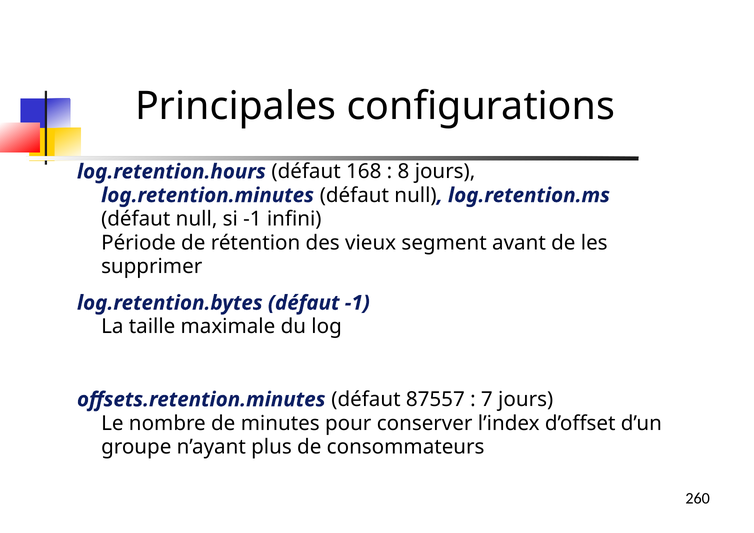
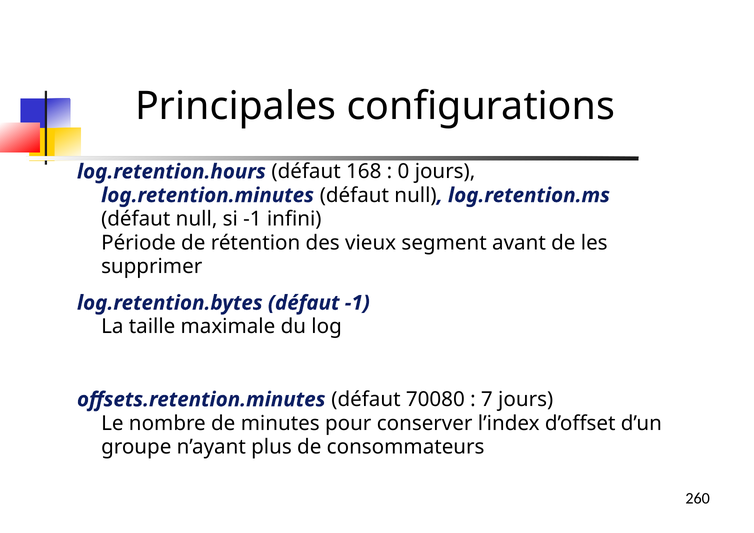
8: 8 -> 0 (404, 172)
87557: 87557 -> 70080 (435, 400)
